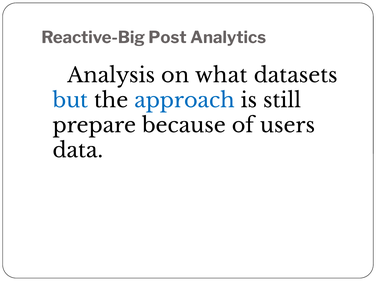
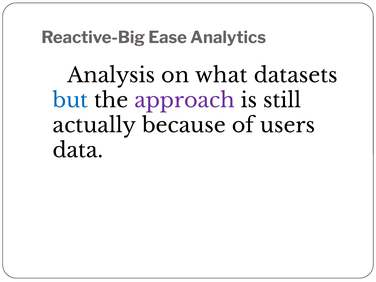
Post: Post -> Ease (168, 38)
approach colour: blue -> purple (184, 100)
prepare: prepare -> actually (94, 126)
